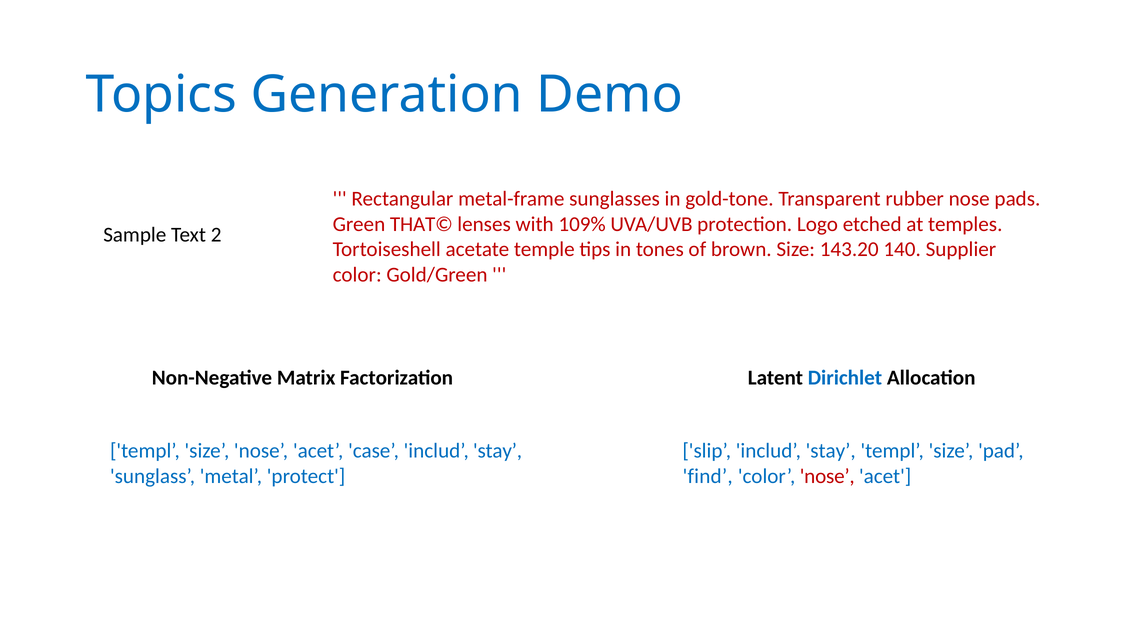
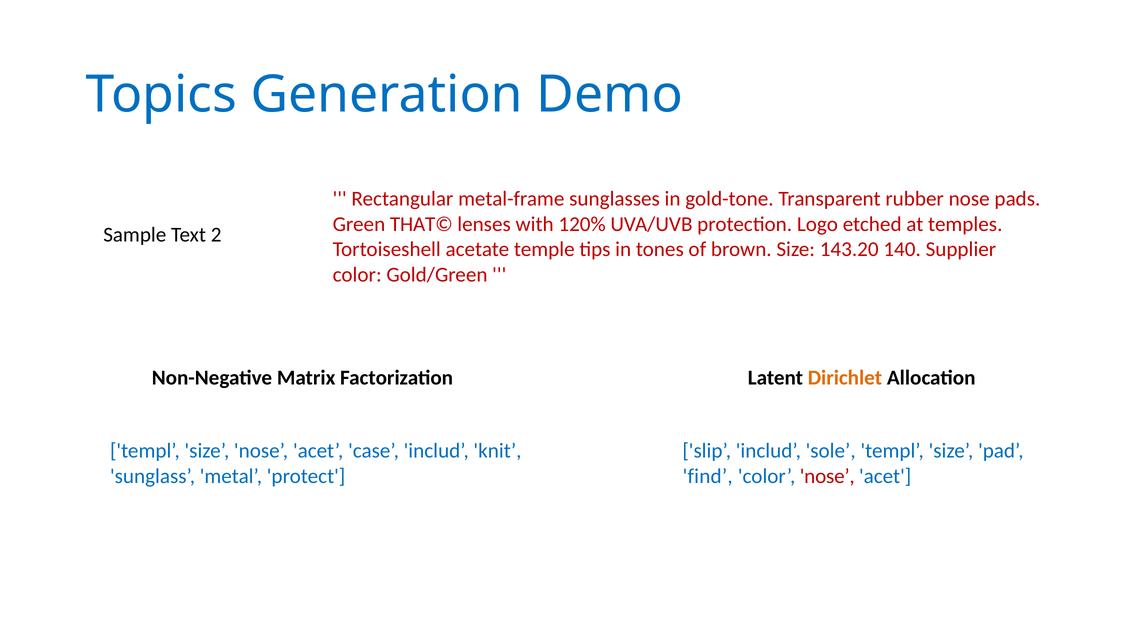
109%: 109% -> 120% (582, 224)
Dirichlet colour: blue -> orange (845, 378)
case includ stay: stay -> knit (497, 451)
slip includ stay: stay -> sole (831, 451)
